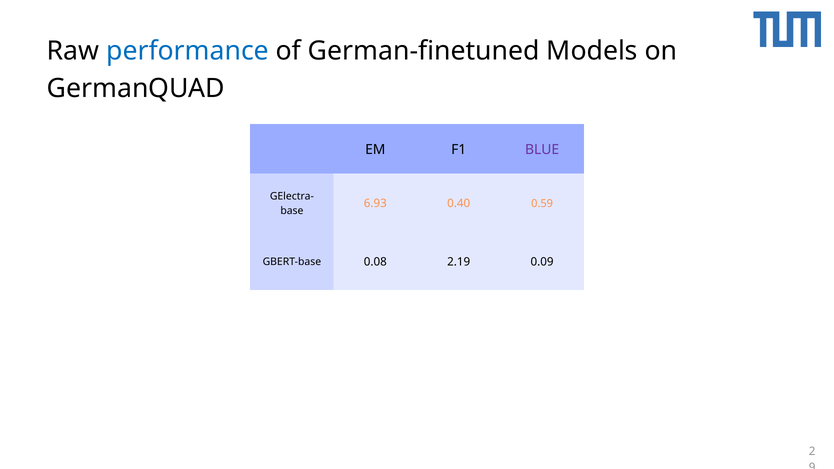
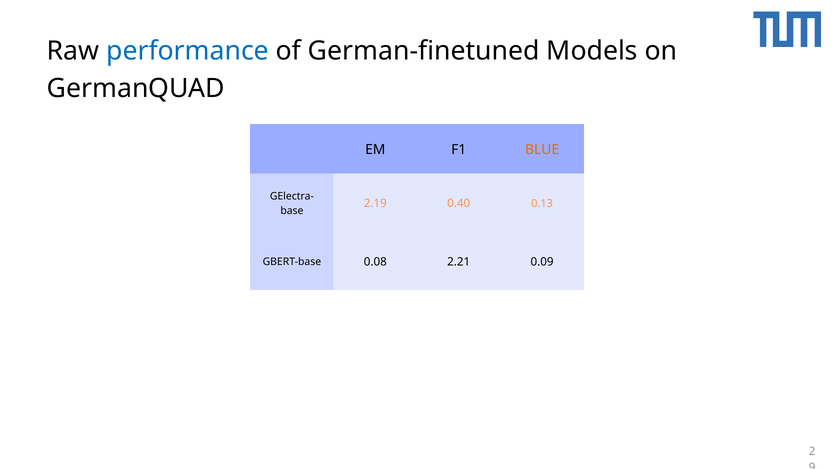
BLUE colour: purple -> orange (542, 150)
6.93: 6.93 -> 2.19 (375, 204)
0.59: 0.59 -> 0.13 (542, 204)
2.19: 2.19 -> 2.21 (459, 262)
